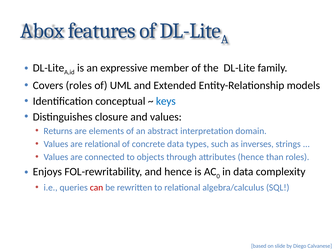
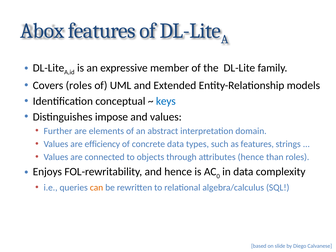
closure: closure -> impose (111, 117)
Returns: Returns -> Further (58, 131)
are relational: relational -> efficiency (102, 144)
as inverses: inverses -> features (257, 144)
can colour: red -> orange (97, 188)
